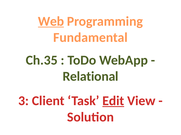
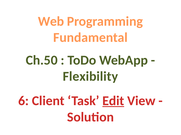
Web underline: present -> none (51, 21)
Ch.35: Ch.35 -> Ch.50 (42, 61)
Relational: Relational -> Flexibility (90, 77)
3: 3 -> 6 (24, 101)
